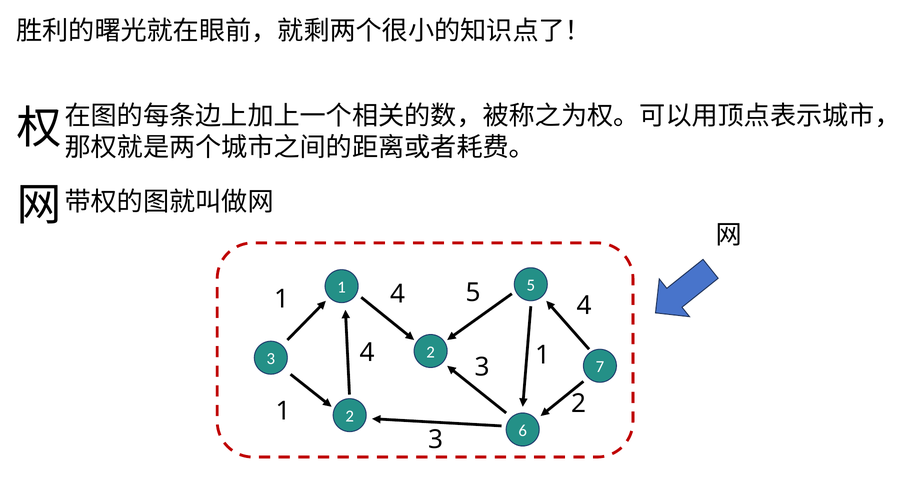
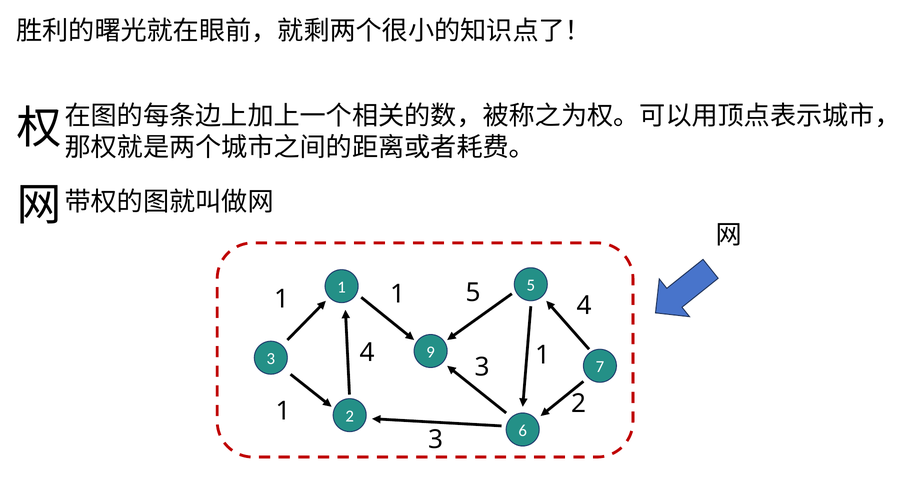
1 4: 4 -> 1 (398, 294)
3 2: 2 -> 9 (431, 353)
